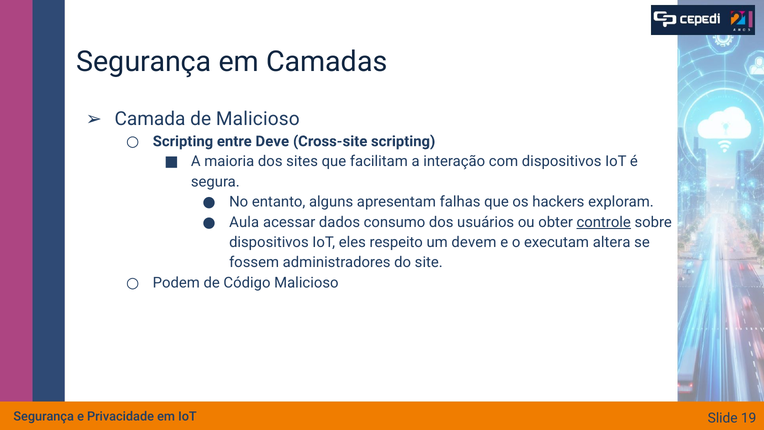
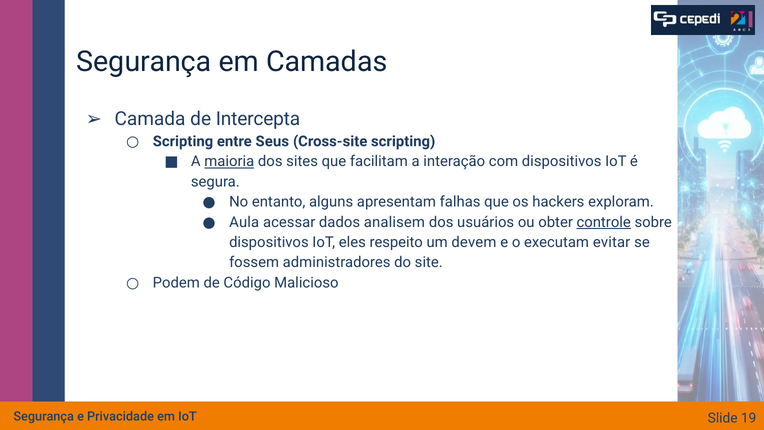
de Malicioso: Malicioso -> Intercepta (258, 119)
Deve: Deve -> Seus (272, 141)
maioria underline: none -> present (229, 161)
consumo: consumo -> analisem (394, 222)
altera: altera -> evitar (612, 242)
